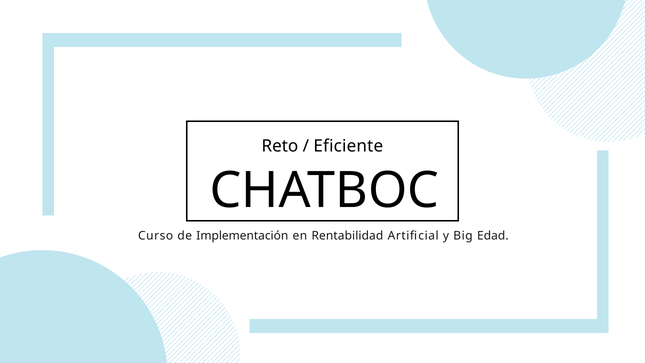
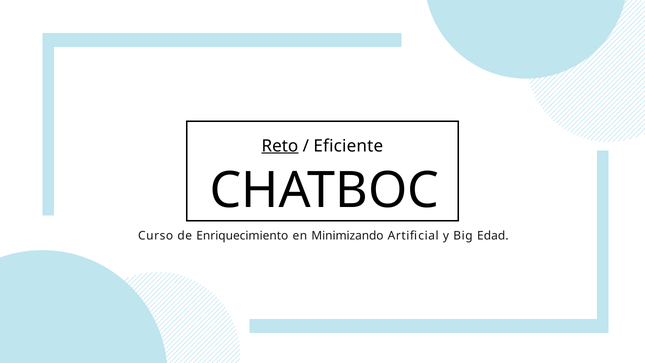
Reto underline: none -> present (280, 146)
Implementación: Implementación -> Enriquecimiento (242, 236)
Rentabilidad: Rentabilidad -> Minimizando (348, 236)
